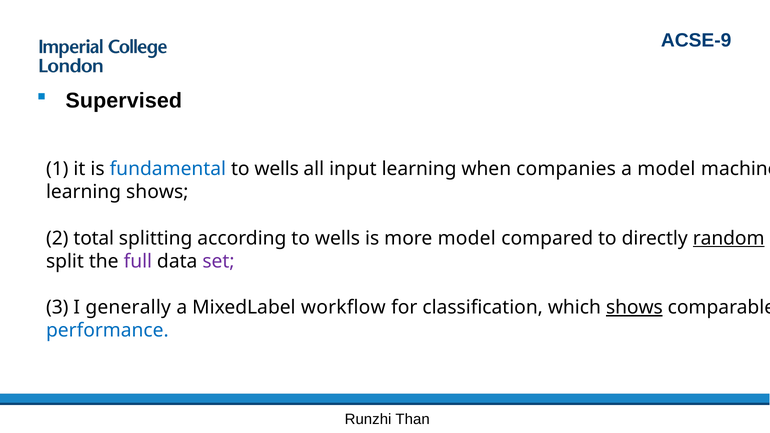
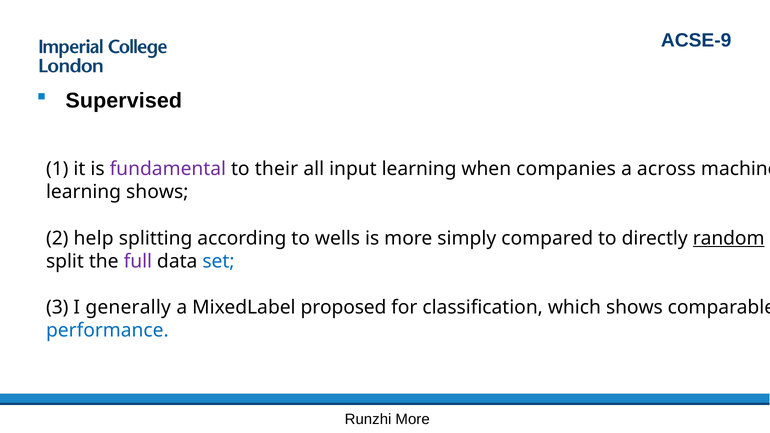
fundamental colour: blue -> purple (168, 169)
wells: wells -> their (276, 169)
a model: model -> across (666, 169)
total: total -> help (94, 238)
more model: model -> simply (467, 238)
set colour: purple -> blue (218, 261)
workflow: workflow -> proposed (344, 308)
shows underline: present -> none (634, 308)
Runzhi Than: Than -> More (413, 420)
